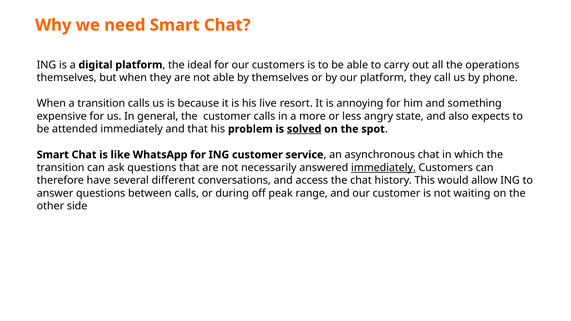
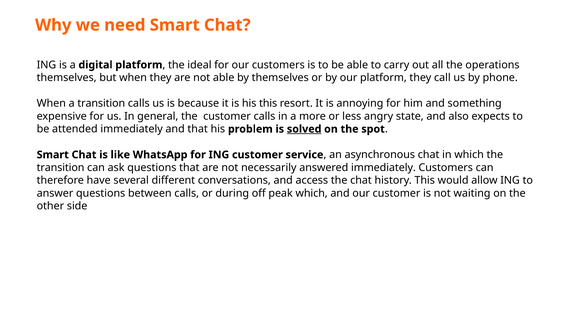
his live: live -> this (268, 103)
immediately underline: present -> none (383, 168)
peak range: range -> which (312, 193)
